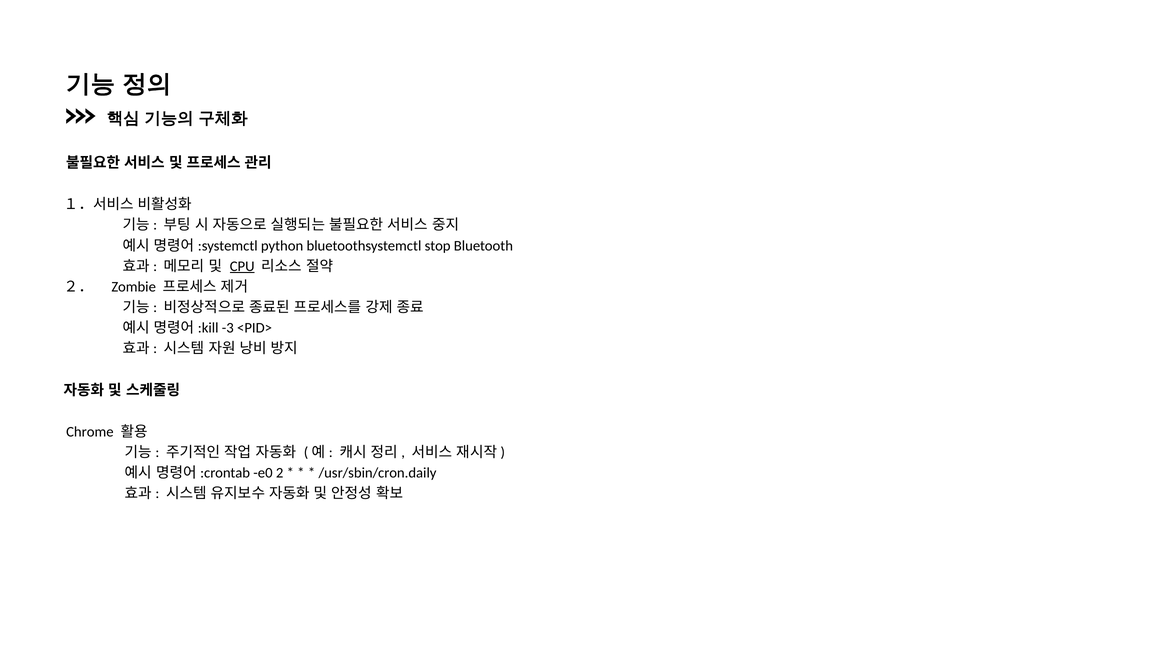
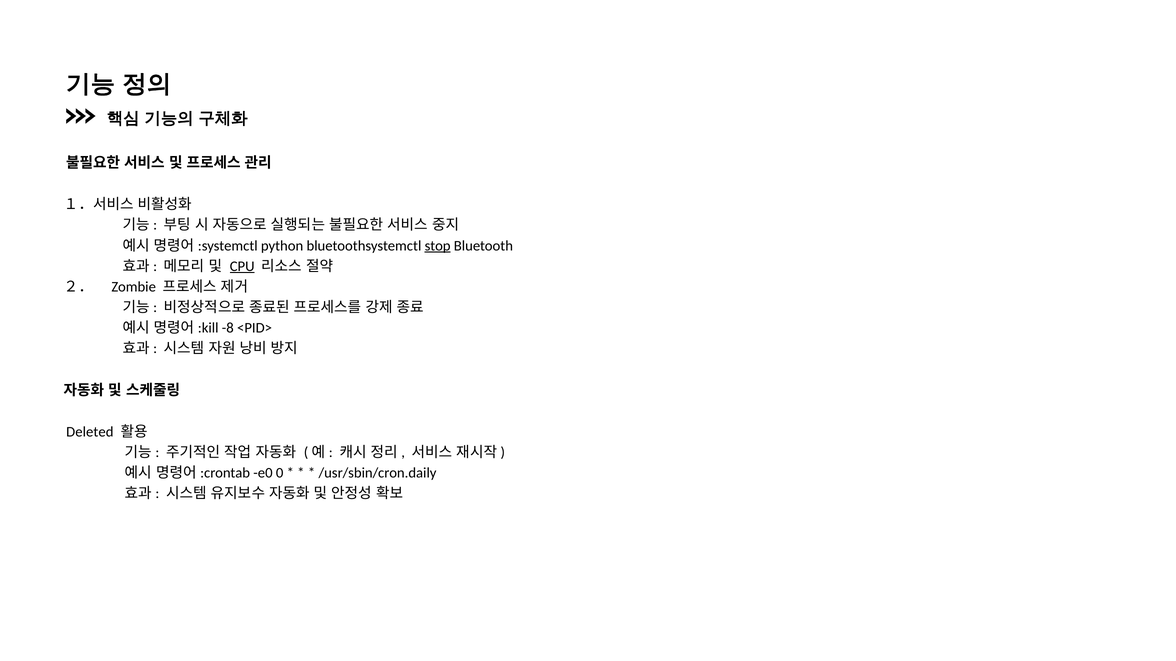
stop underline: none -> present (438, 246)
-3: -3 -> -8 (228, 328)
Chrome: Chrome -> Deleted (90, 432)
2: 2 -> 0 (280, 473)
